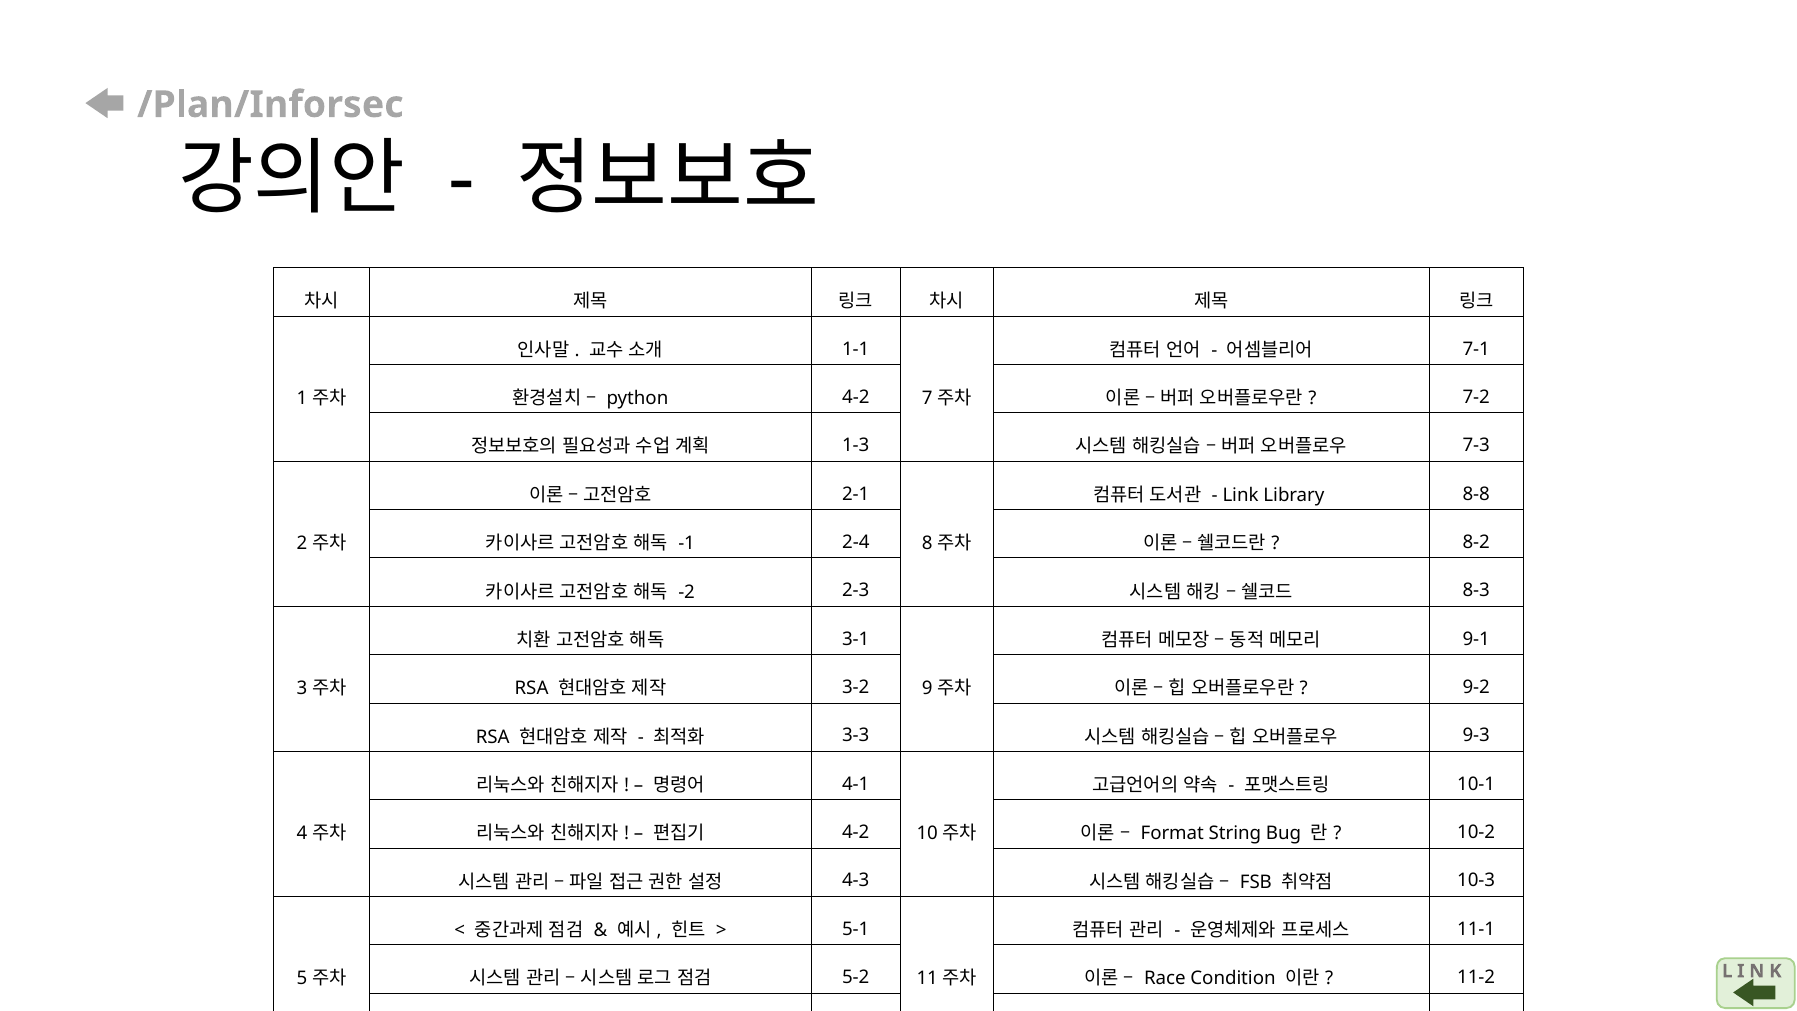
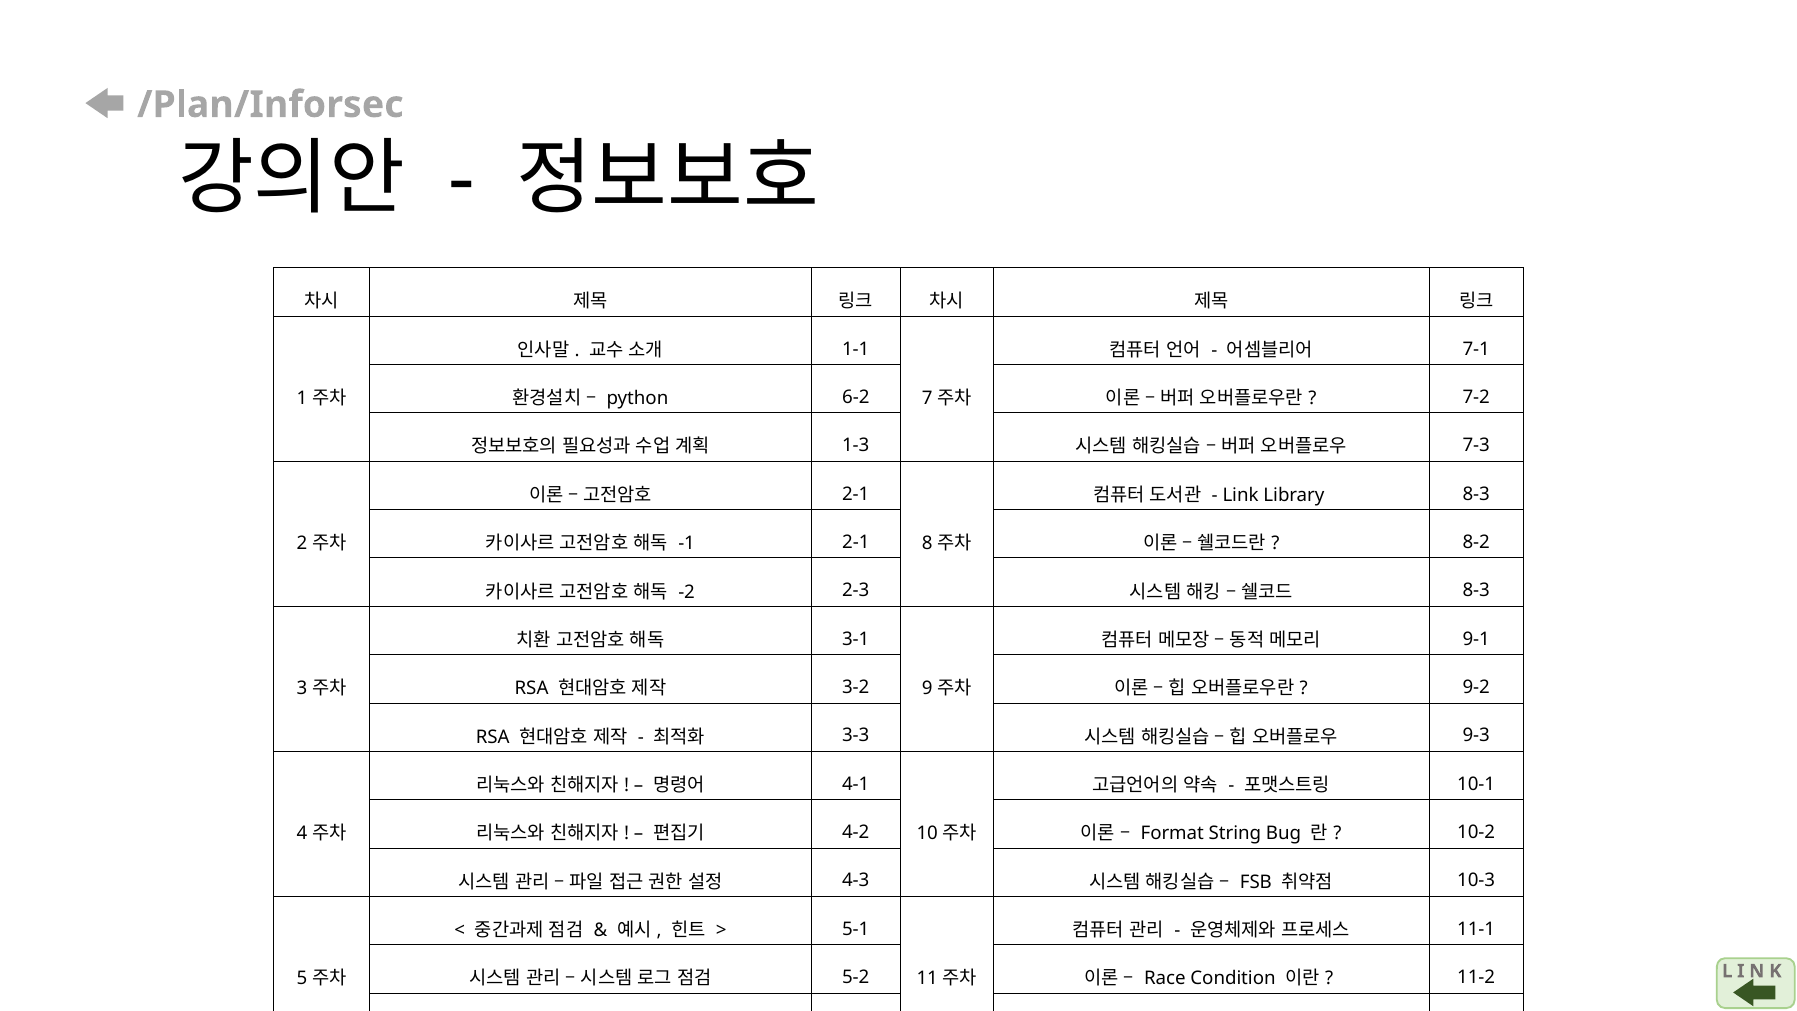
python 4-2: 4-2 -> 6-2 (856, 397)
Library 8-8: 8-8 -> 8-3 (1476, 494)
-1 2-4: 2-4 -> 2-1 (856, 542)
